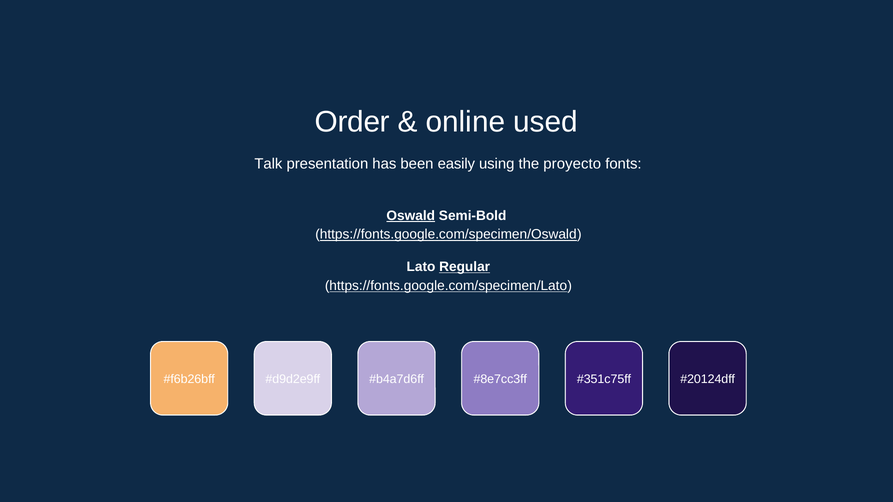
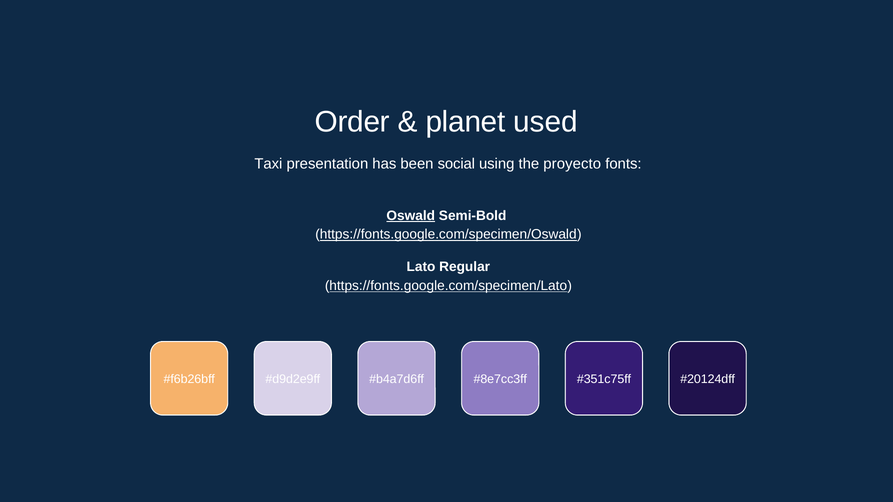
online: online -> planet (466, 122)
Talk: Talk -> Taxi (268, 164)
easily: easily -> social (456, 164)
Regular underline: present -> none (465, 267)
